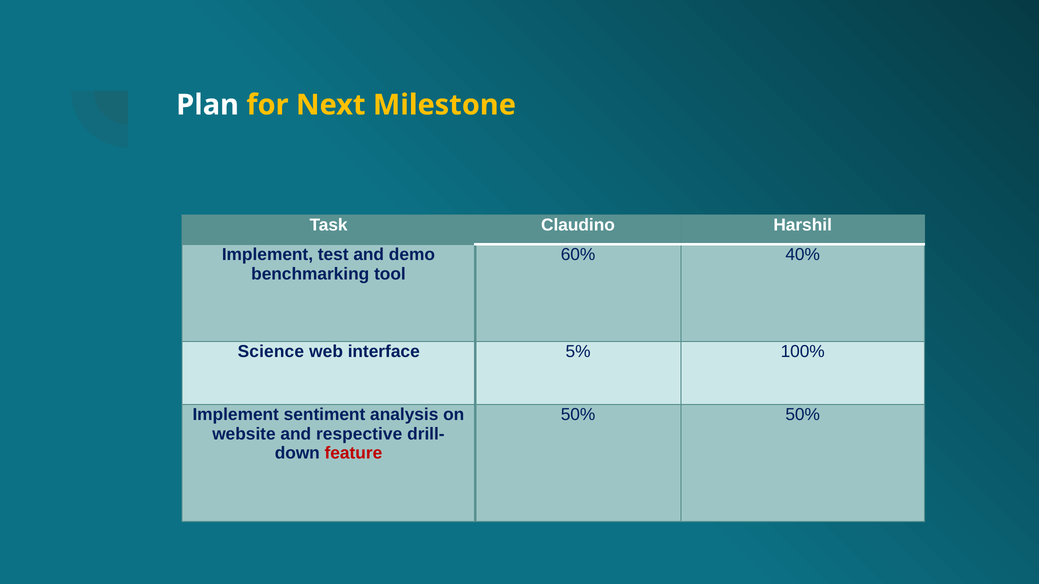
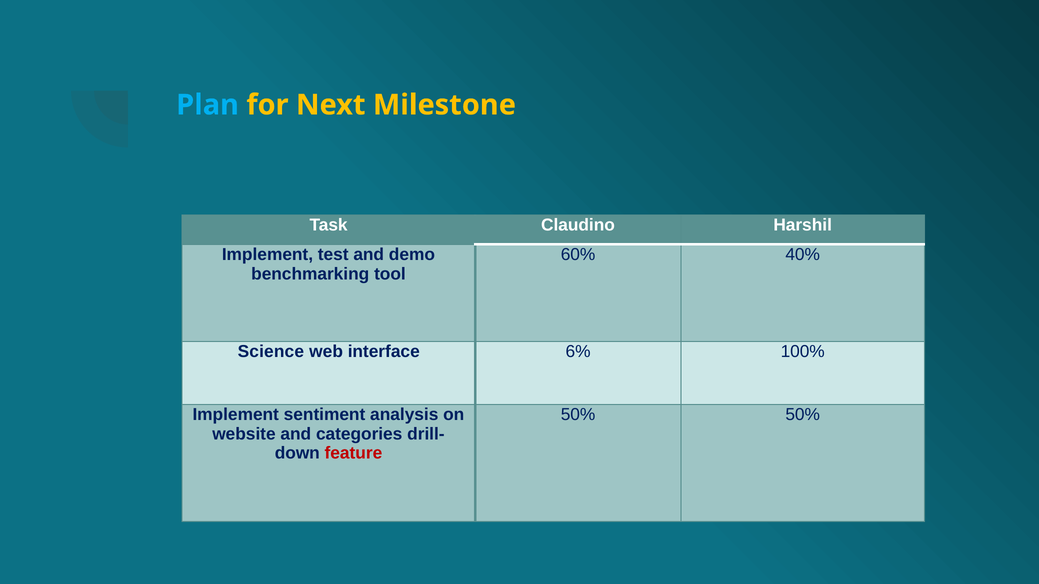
Plan colour: white -> light blue (208, 105)
5%: 5% -> 6% (578, 352)
respective: respective -> categories (359, 434)
